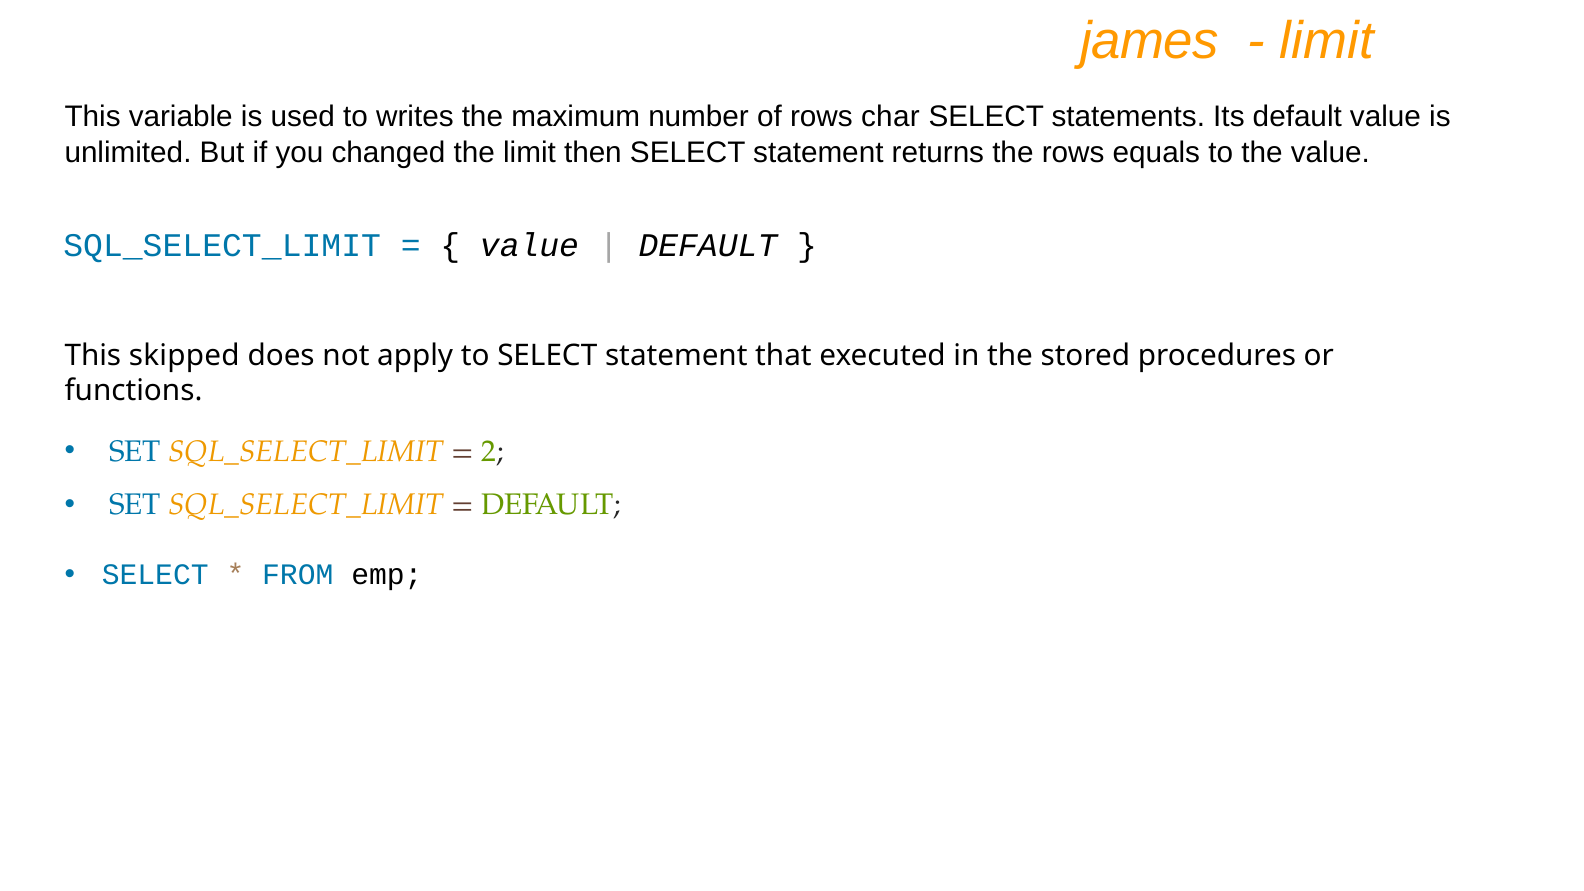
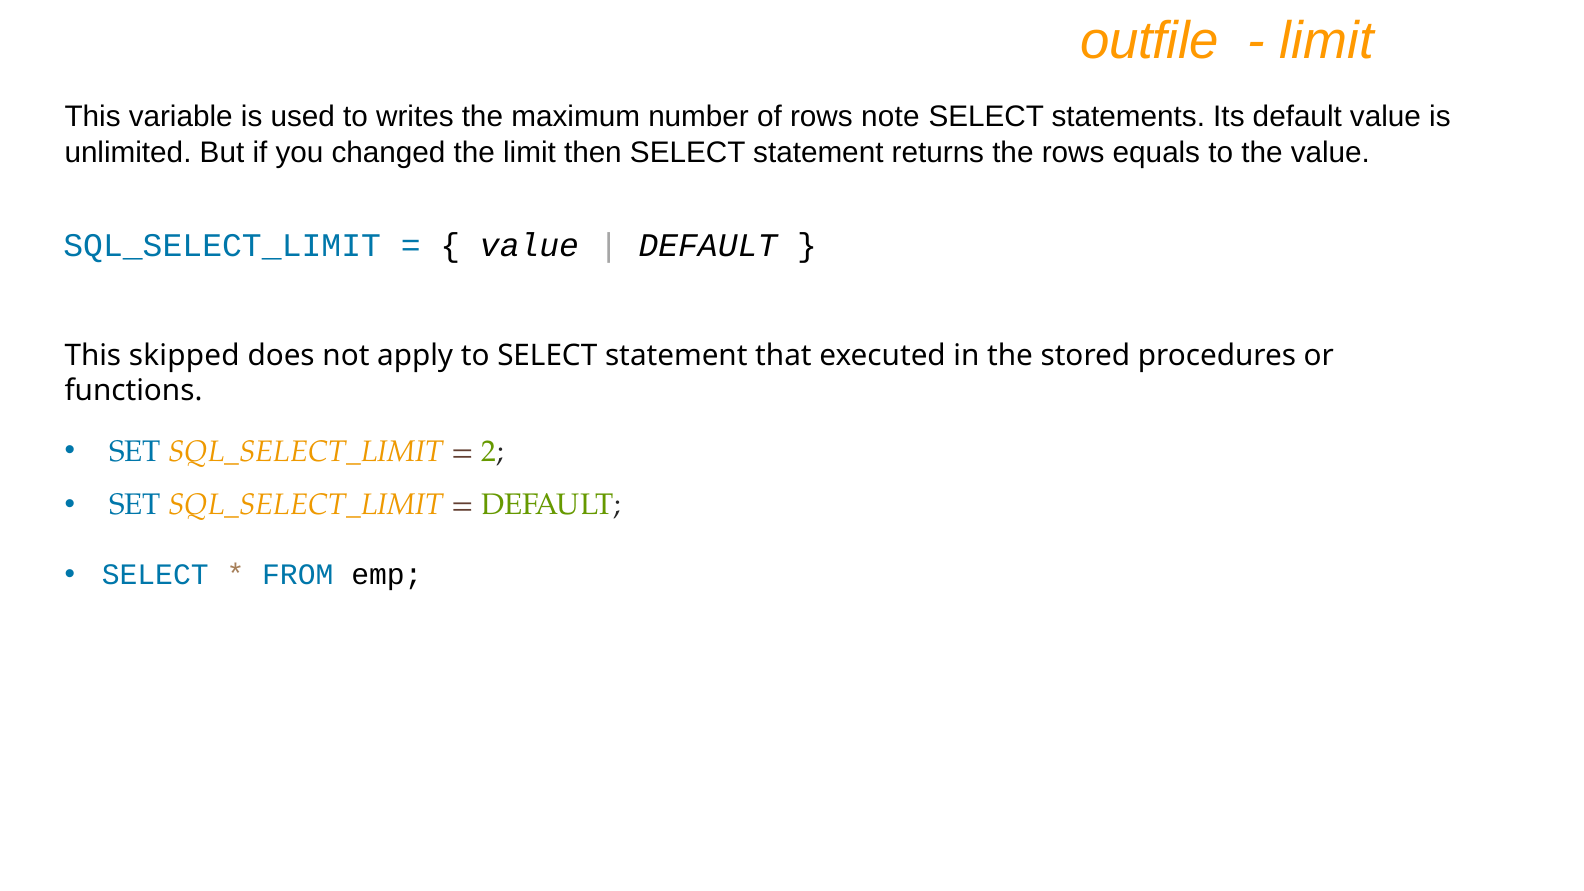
james: james -> outfile (1150, 41)
char: char -> note (890, 117)
